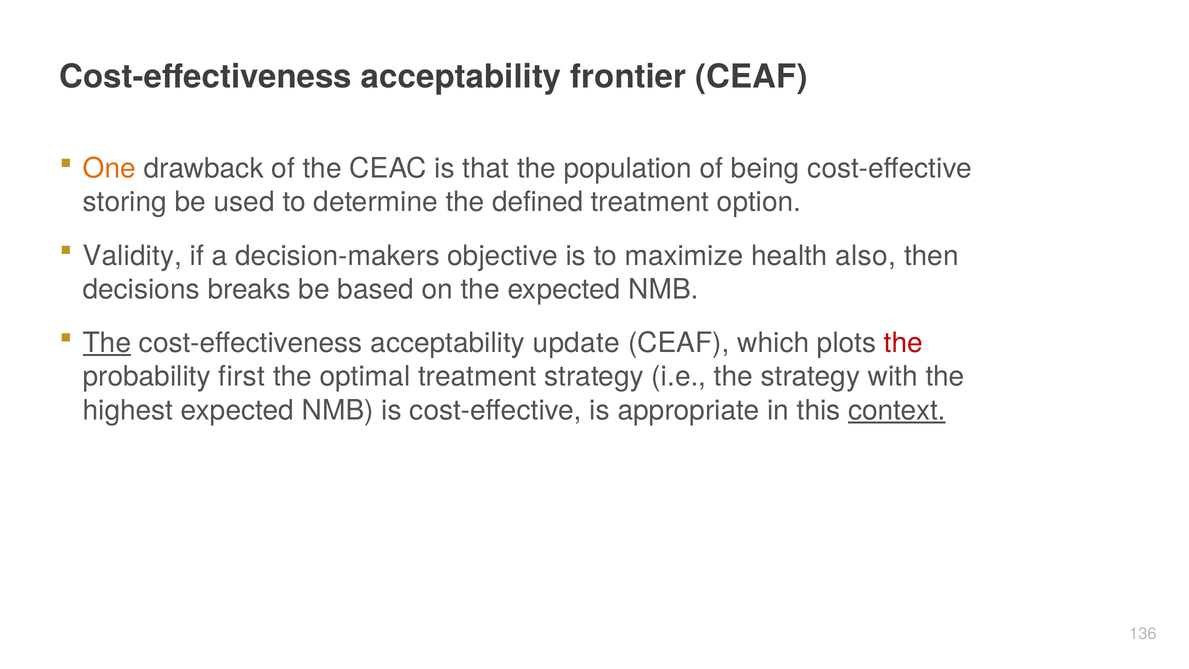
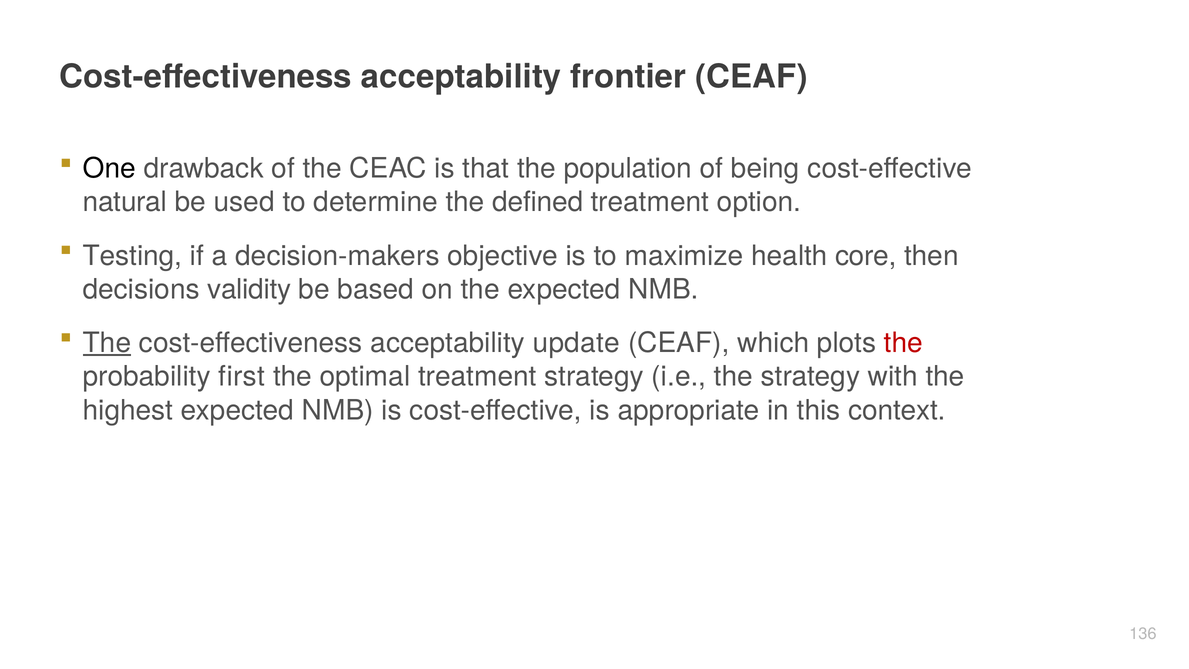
One colour: orange -> black (109, 168)
storing: storing -> natural (125, 202)
Validity: Validity -> Testing (132, 256)
also: also -> core (866, 256)
breaks: breaks -> validity (249, 289)
context underline: present -> none (897, 410)
